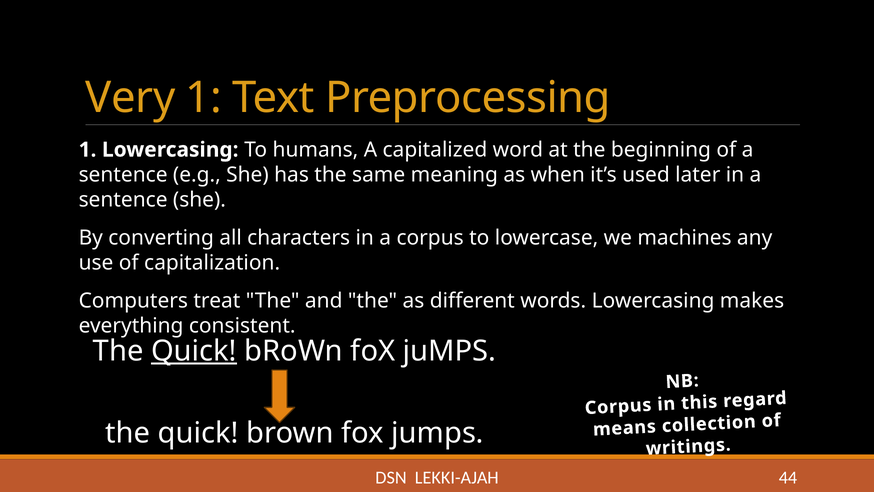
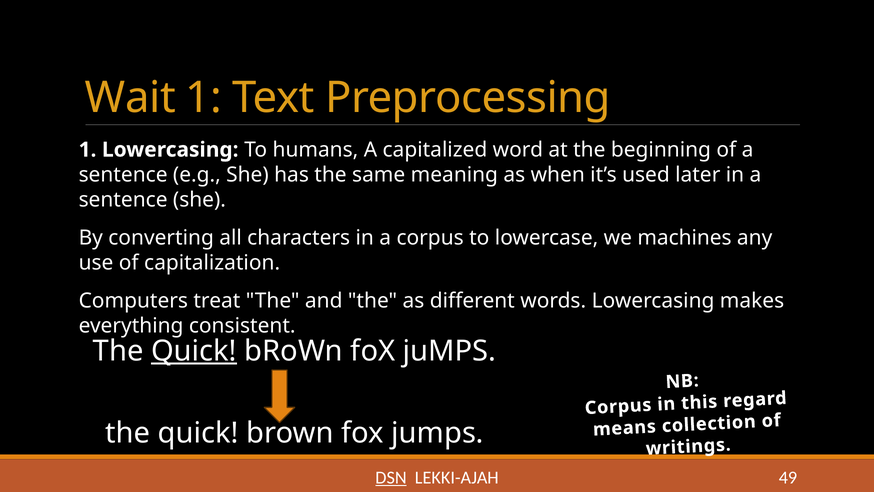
Very: Very -> Wait (130, 98)
DSN underline: none -> present (391, 477)
44: 44 -> 49 (788, 477)
